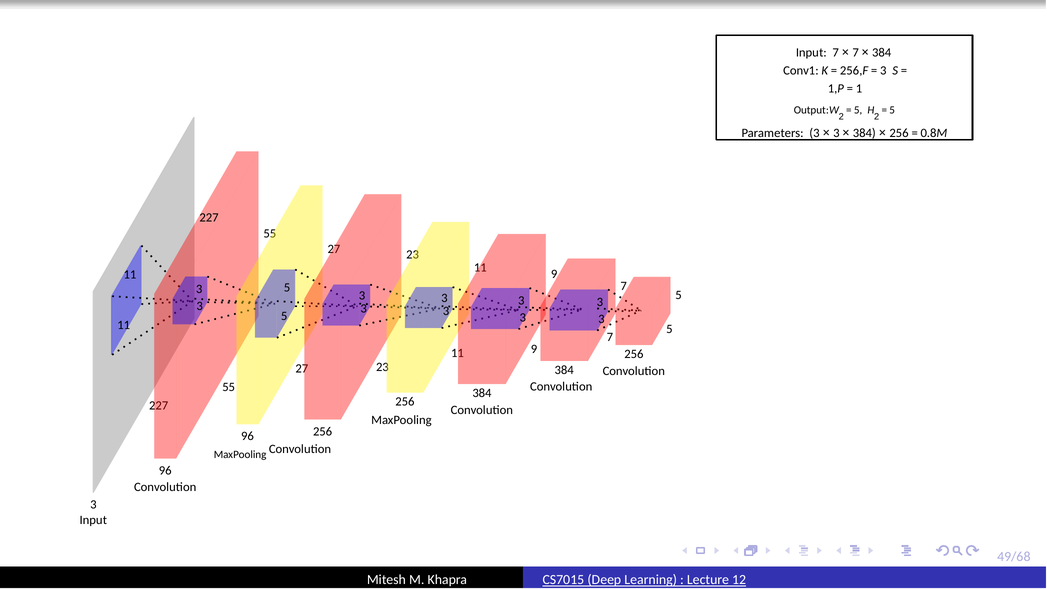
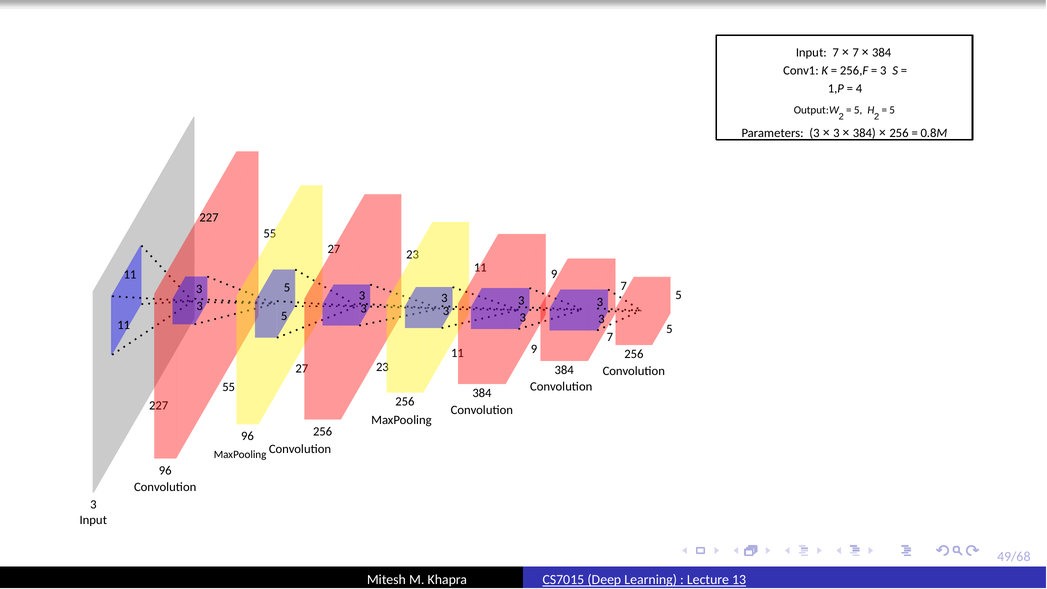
1: 1 -> 4 (859, 89)
12: 12 -> 13 (739, 580)
